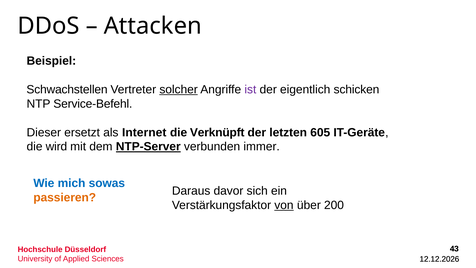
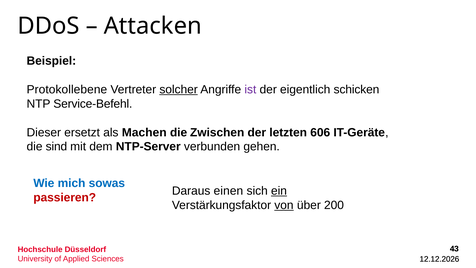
Schwachstellen: Schwachstellen -> Protokollebene (67, 89)
Internet: Internet -> Machen (144, 132)
Verknüpft: Verknüpft -> Zwischen (217, 132)
605: 605 -> 606 (320, 132)
wird: wird -> sind (56, 147)
NTP-Server underline: present -> none (148, 147)
immer: immer -> gehen (262, 147)
davor: davor -> einen (228, 191)
ein underline: none -> present (279, 191)
passieren colour: orange -> red (65, 197)
